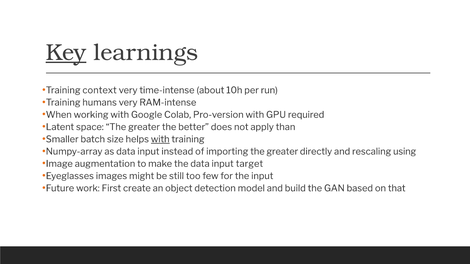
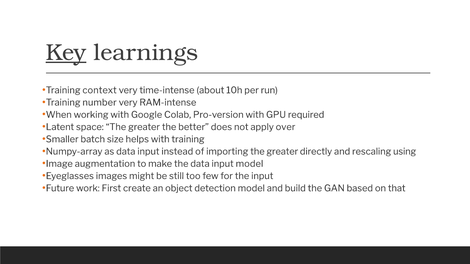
humans: humans -> number (100, 103)
than: than -> over (286, 127)
with underline: present -> none (160, 139)
input target: target -> model (249, 164)
